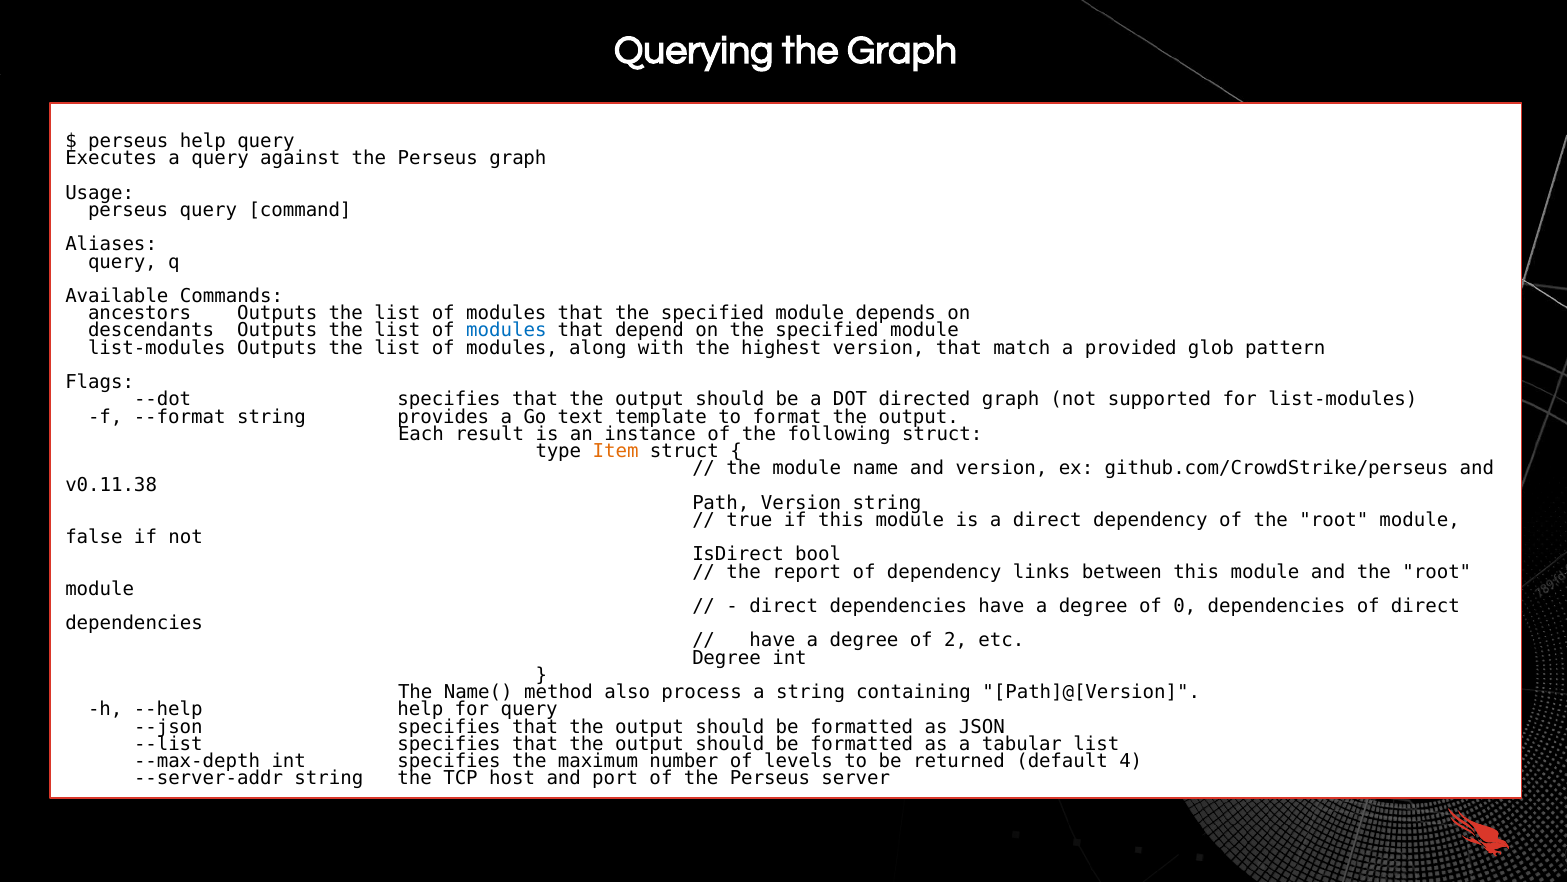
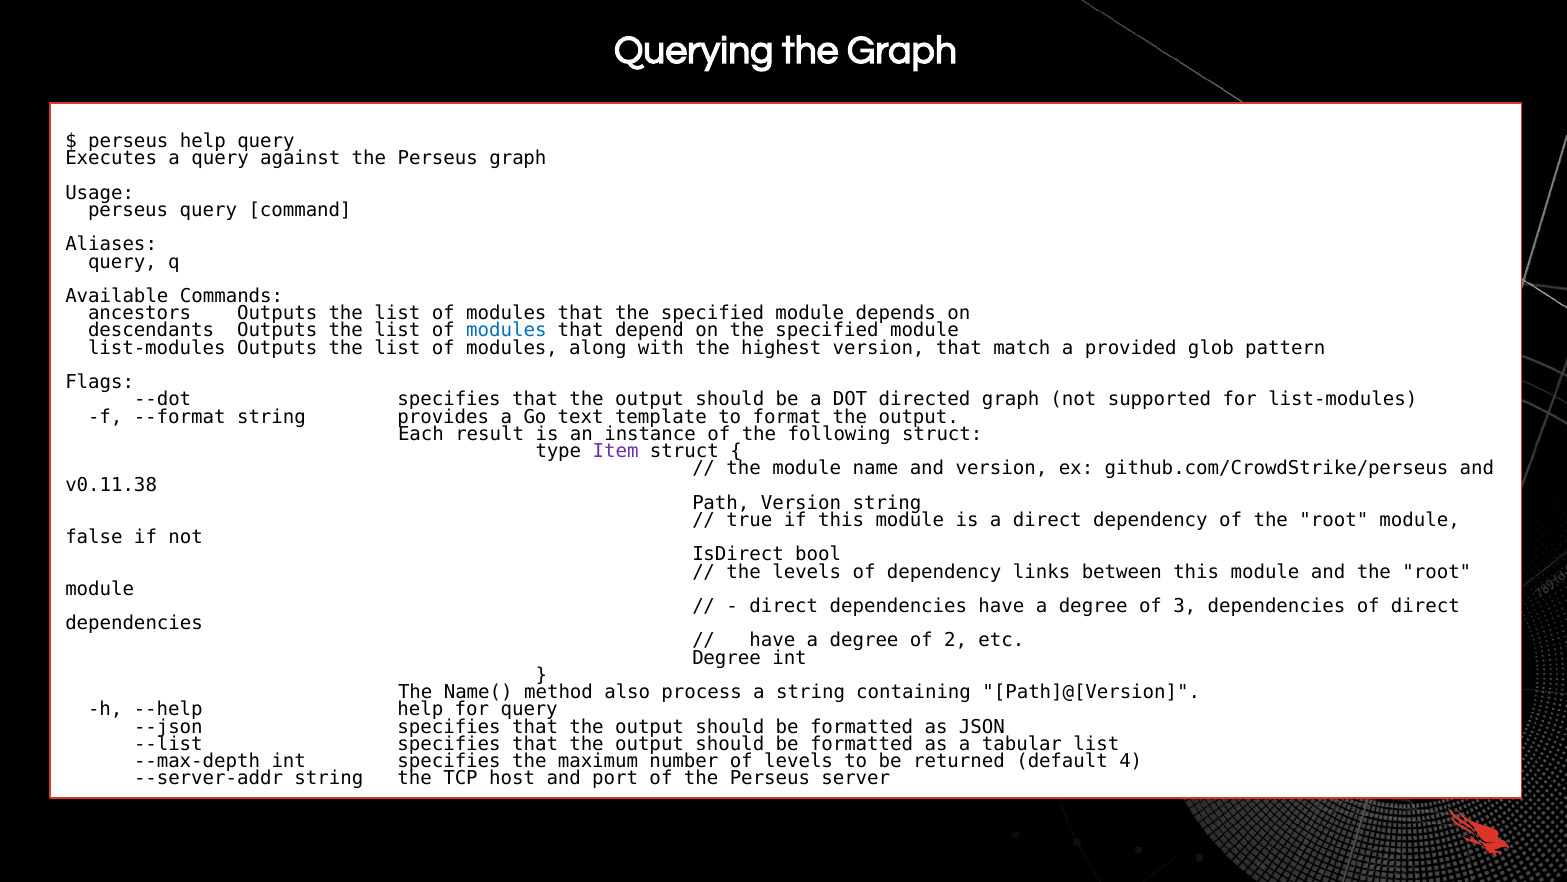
Item colour: orange -> purple (616, 451)
the report: report -> levels (807, 571)
0: 0 -> 3 (1185, 606)
